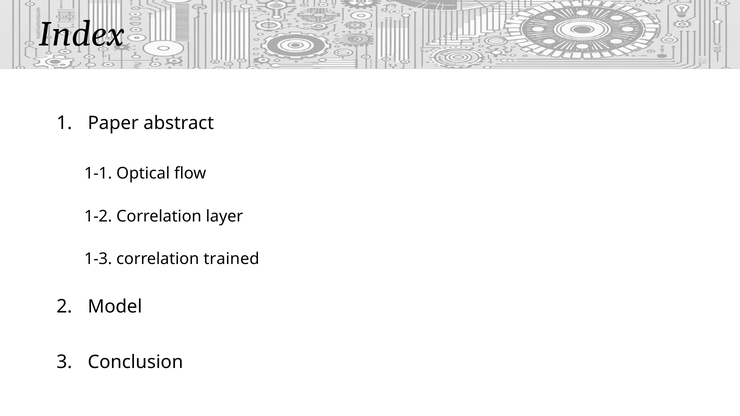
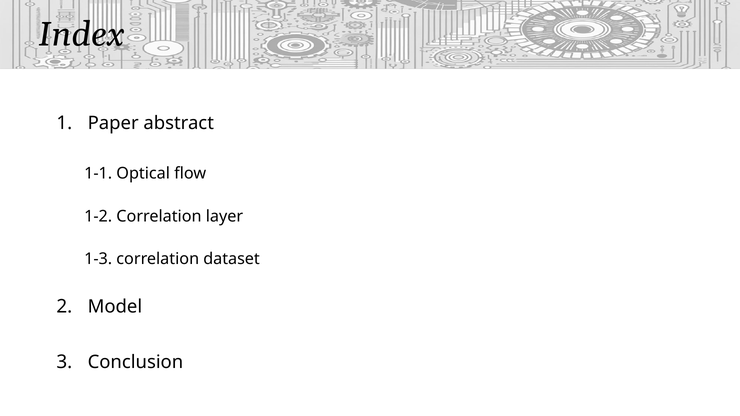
trained: trained -> dataset (232, 259)
